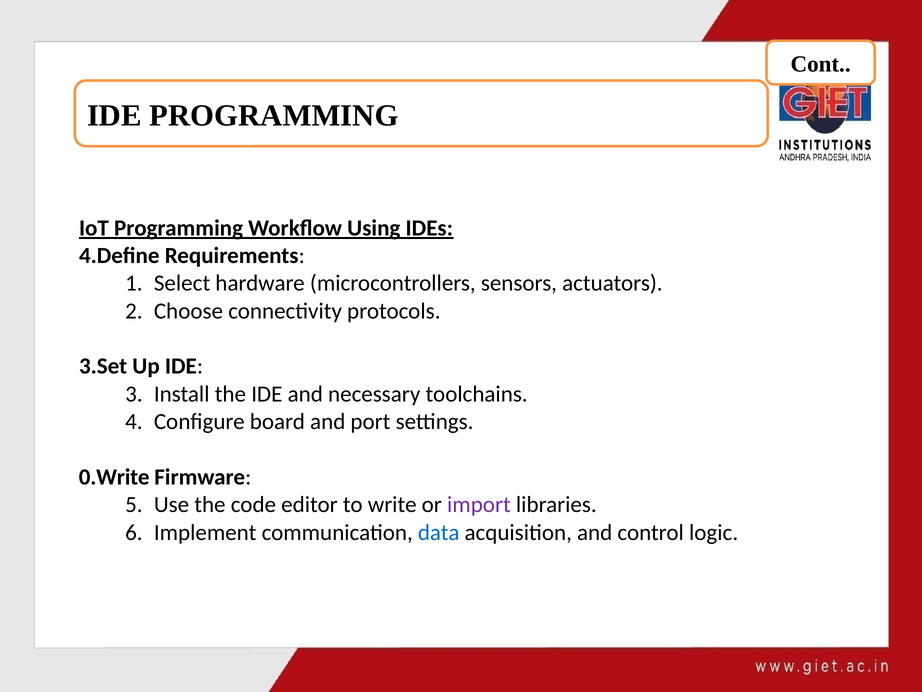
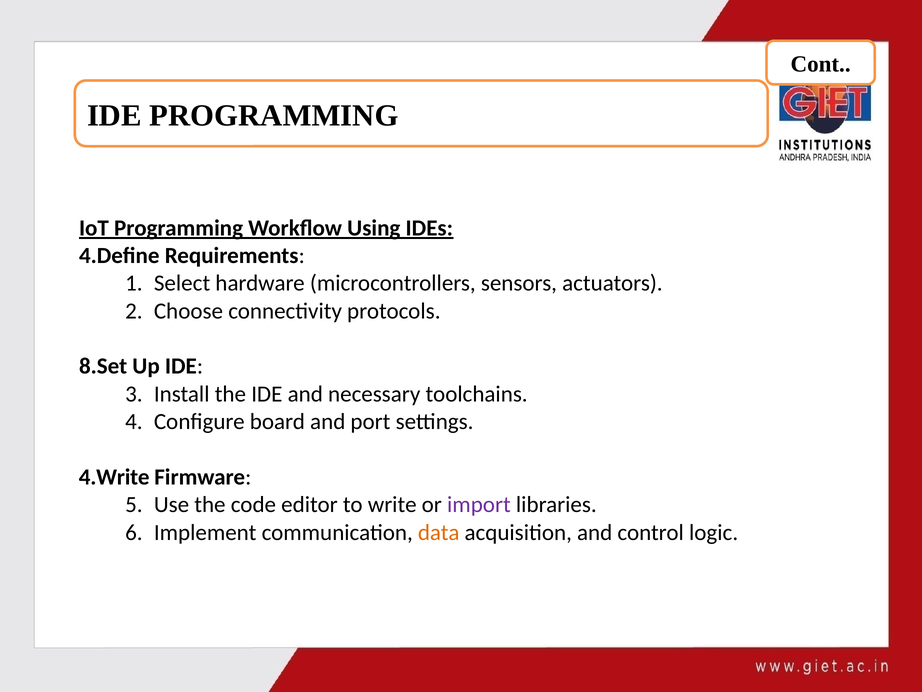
3.Set: 3.Set -> 8.Set (103, 366)
0.Write: 0.Write -> 4.Write (114, 477)
data colour: blue -> orange (439, 532)
